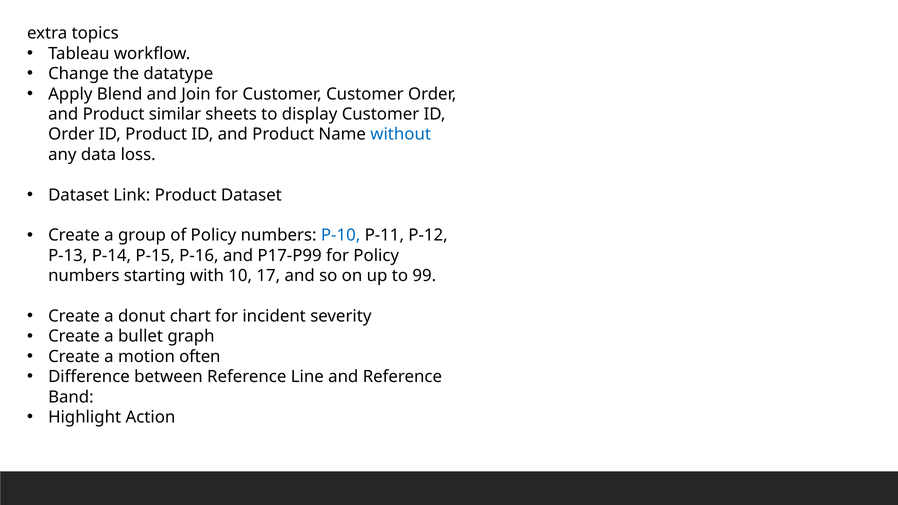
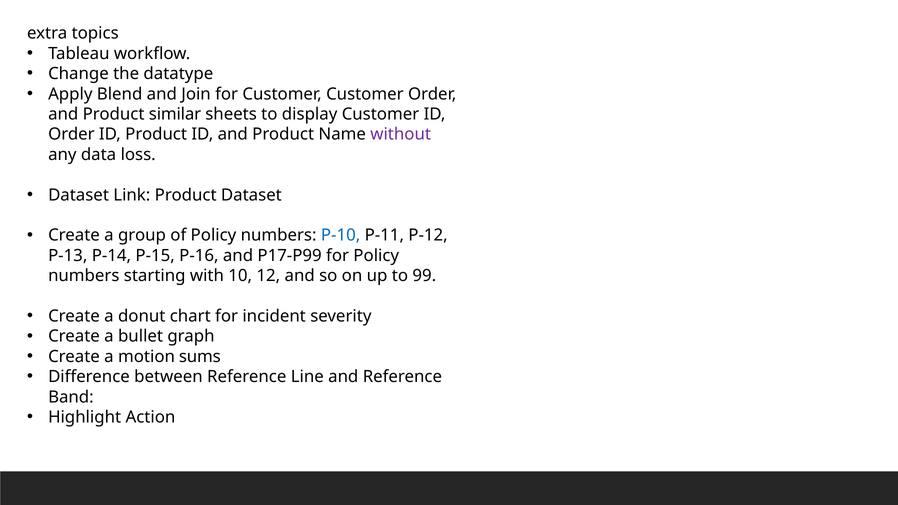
without colour: blue -> purple (401, 134)
17: 17 -> 12 (268, 276)
often: often -> sums (200, 357)
